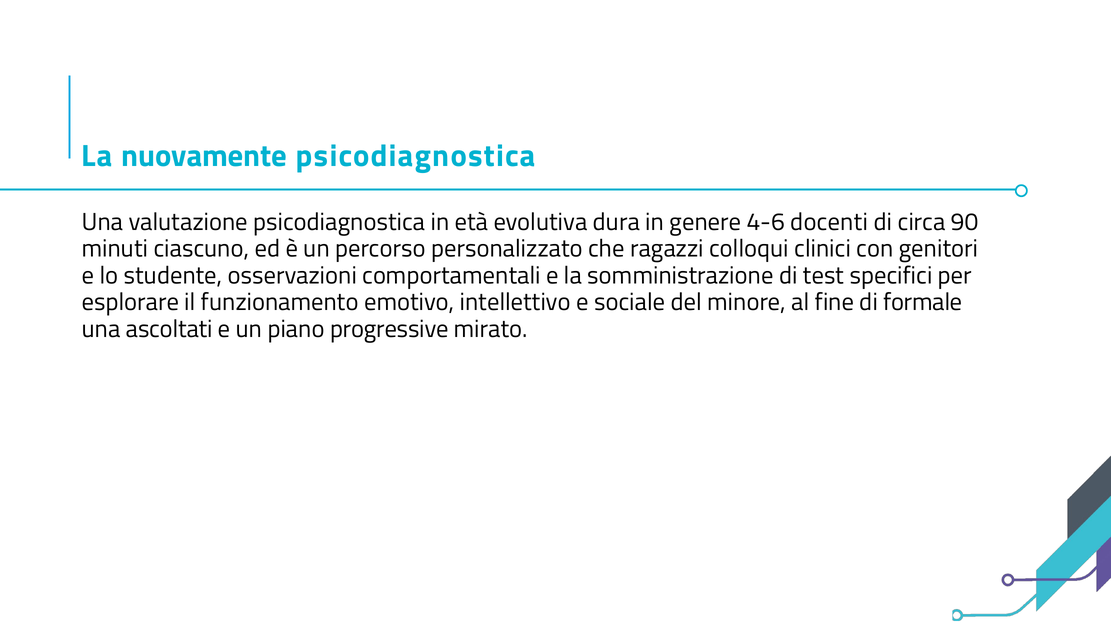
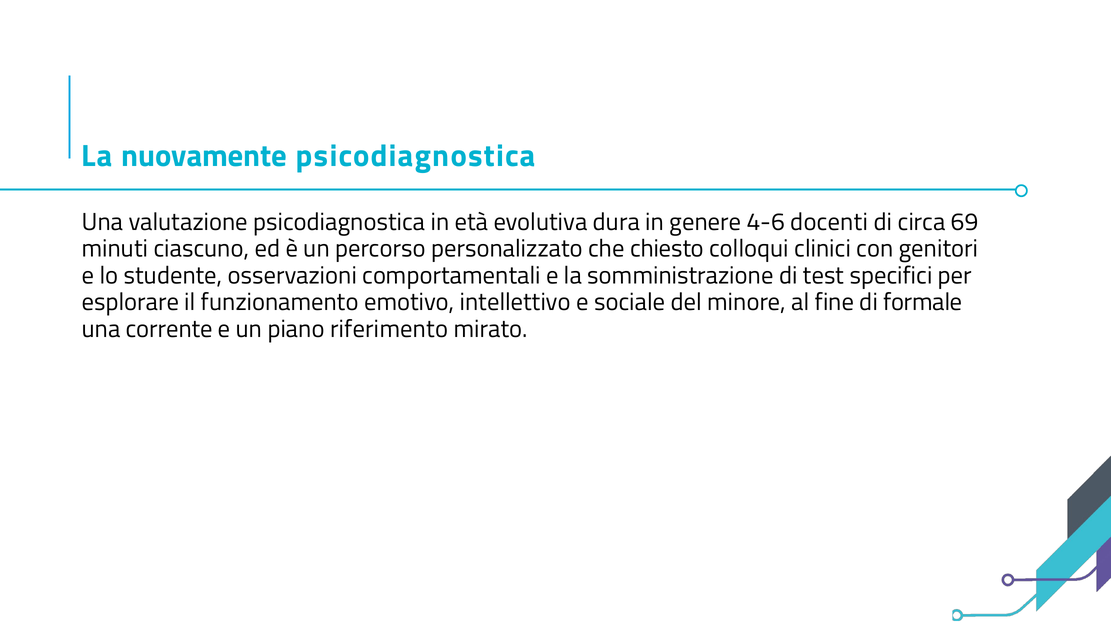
90: 90 -> 69 (965, 222)
ragazzi: ragazzi -> chiesto (667, 249)
ascoltati: ascoltati -> corrente (169, 329)
progressive: progressive -> riferimento (389, 329)
